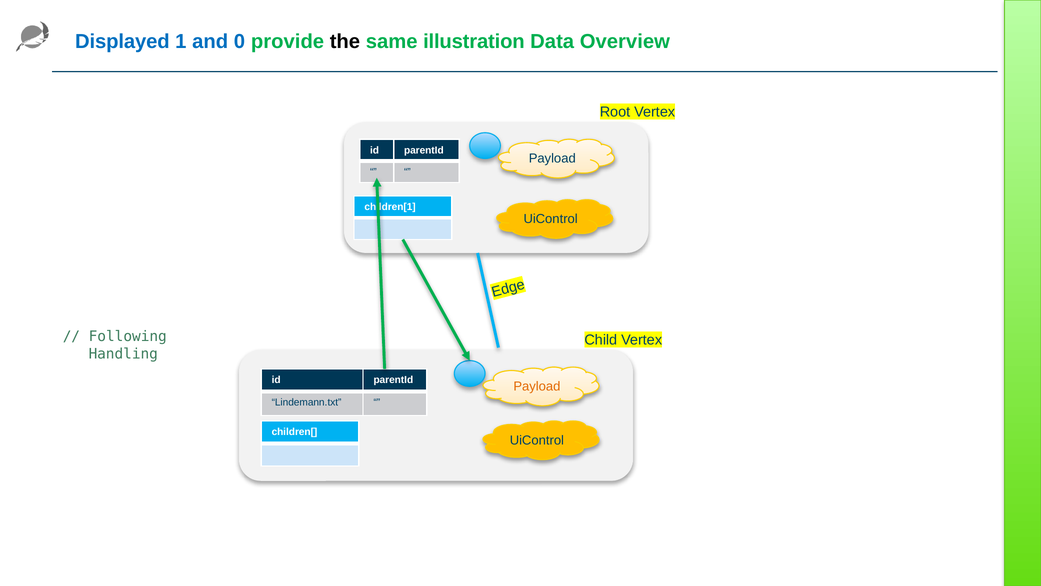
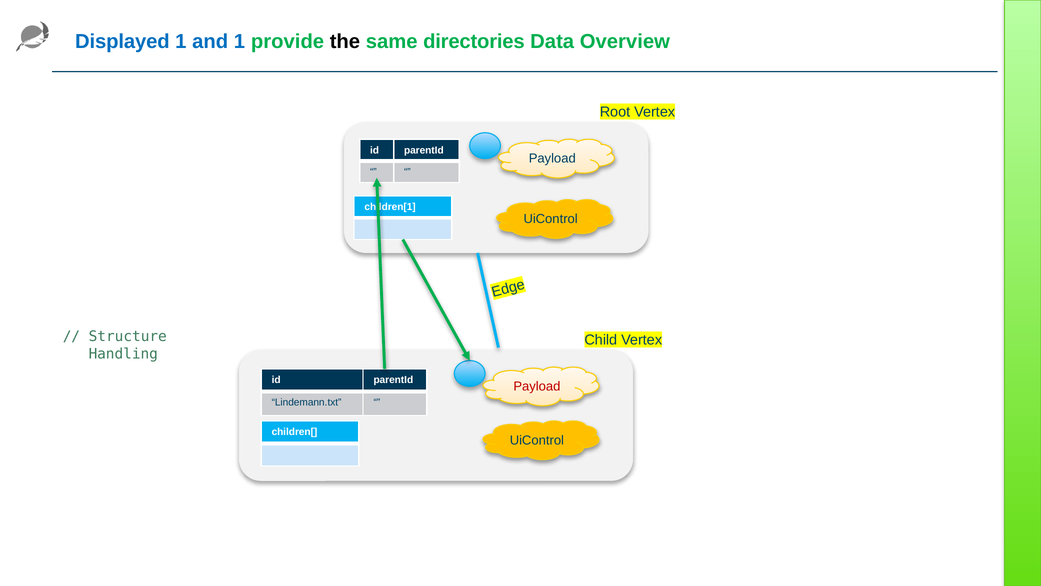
and 0: 0 -> 1 (239, 42)
illustration: illustration -> directories (474, 42)
Following: Following -> Structure (128, 336)
Payload colour: orange -> red (537, 386)
